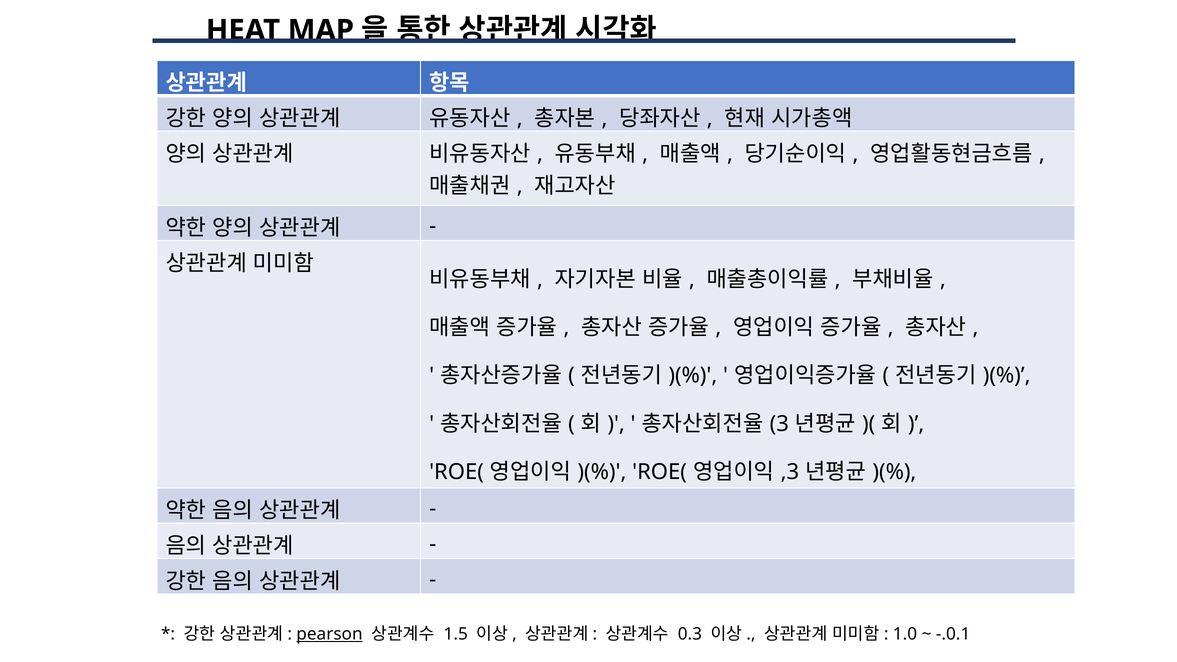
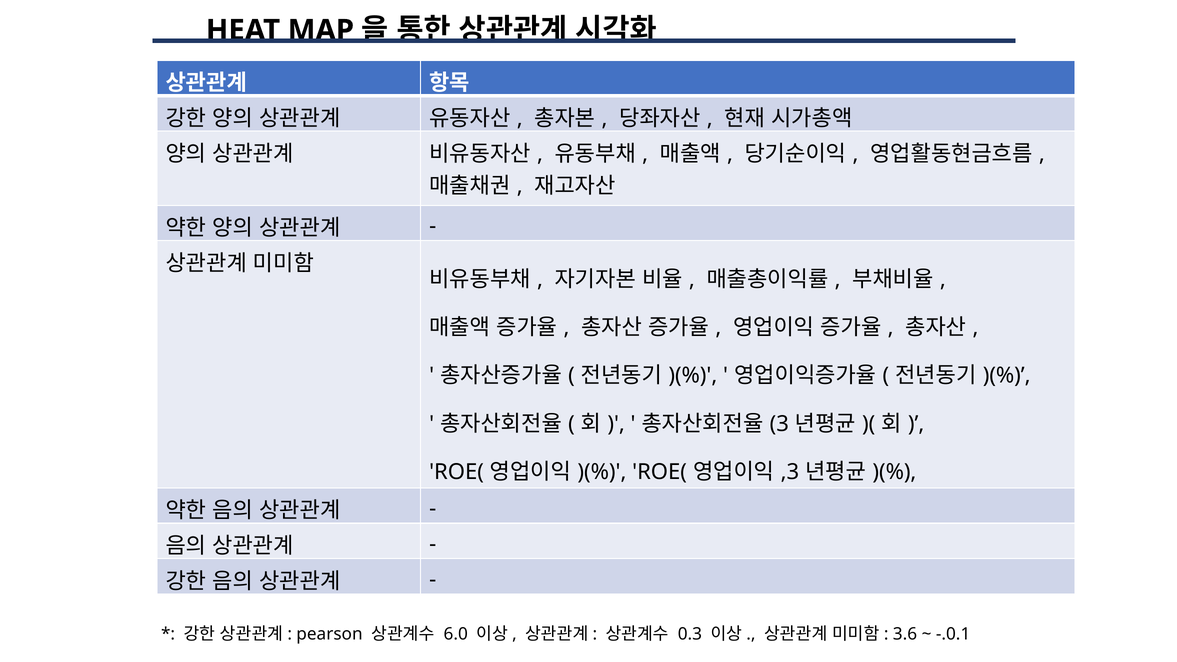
pearson underline: present -> none (329, 634)
1.5: 1.5 -> 6.0 (456, 634)
1.0: 1.0 -> 3.6 (905, 634)
